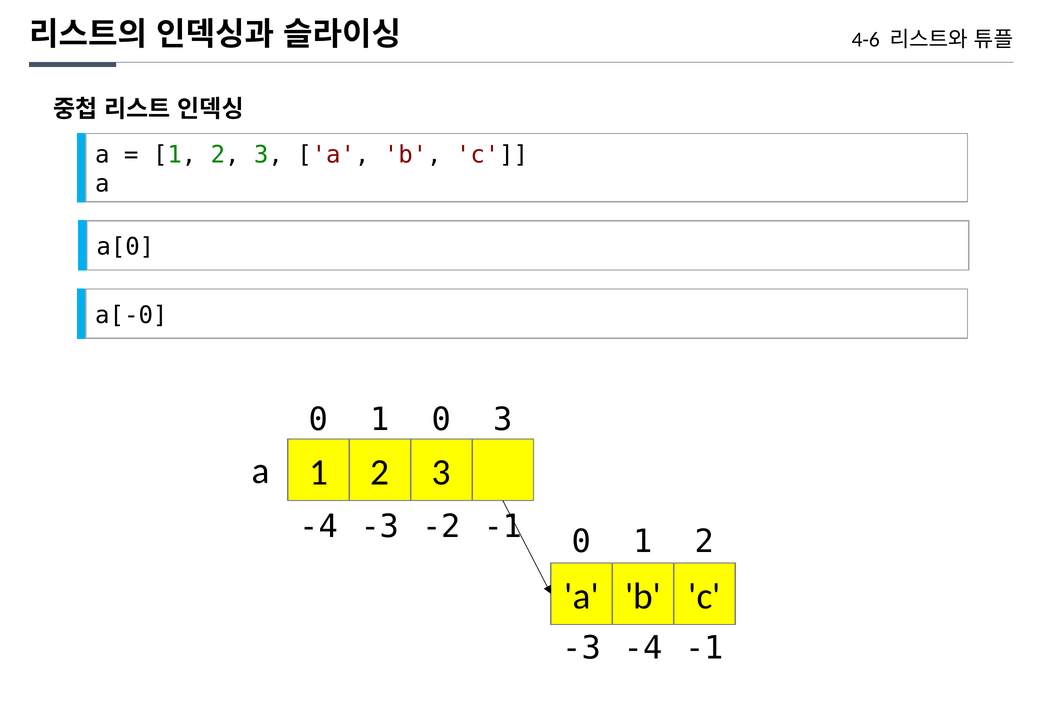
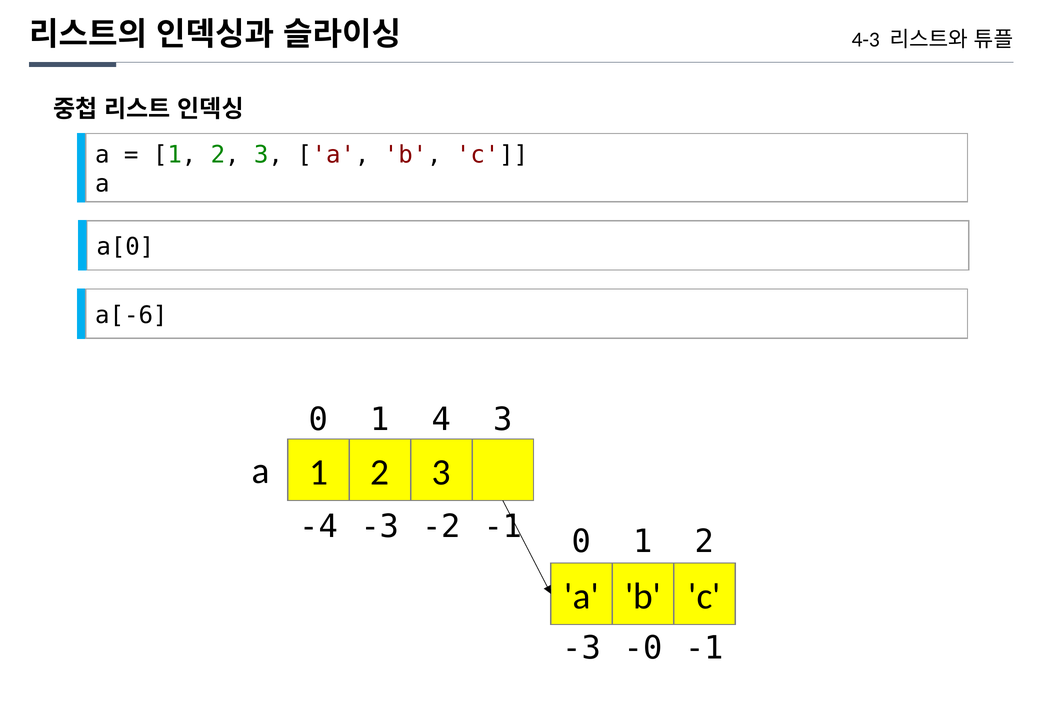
4-6: 4-6 -> 4-3 (866, 39)
a[-0: a[-0 -> a[-6 (131, 315)
1 0: 0 -> 4 (441, 419)
-3 -4: -4 -> -0 (643, 648)
